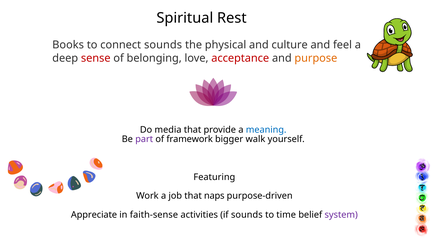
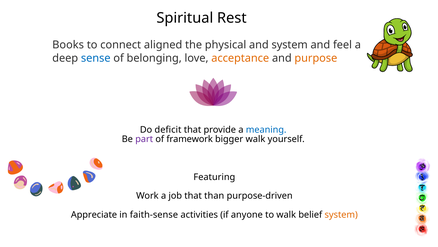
connect sounds: sounds -> aligned (163, 45)
and culture: culture -> system (290, 45)
sense colour: red -> blue (96, 58)
acceptance colour: red -> orange (240, 58)
media: media -> deficit (168, 129)
naps: naps -> than (214, 195)
if sounds: sounds -> anyone (247, 214)
to time: time -> walk (286, 214)
system colour: purple -> orange (341, 214)
